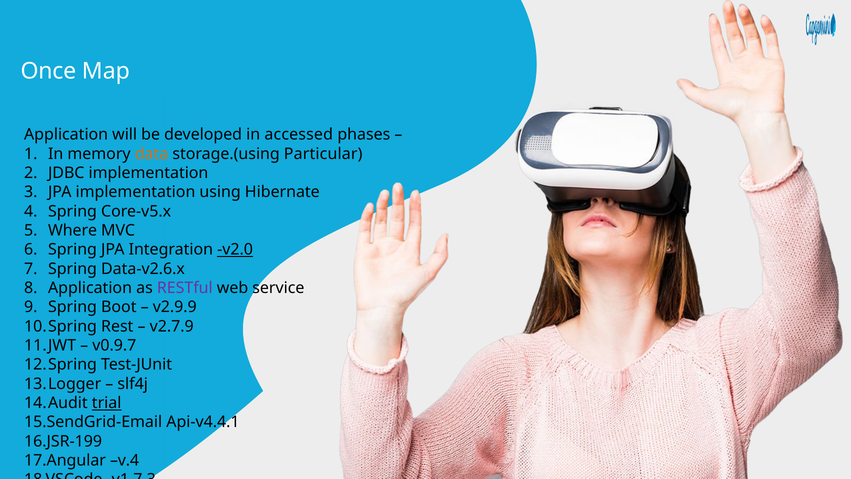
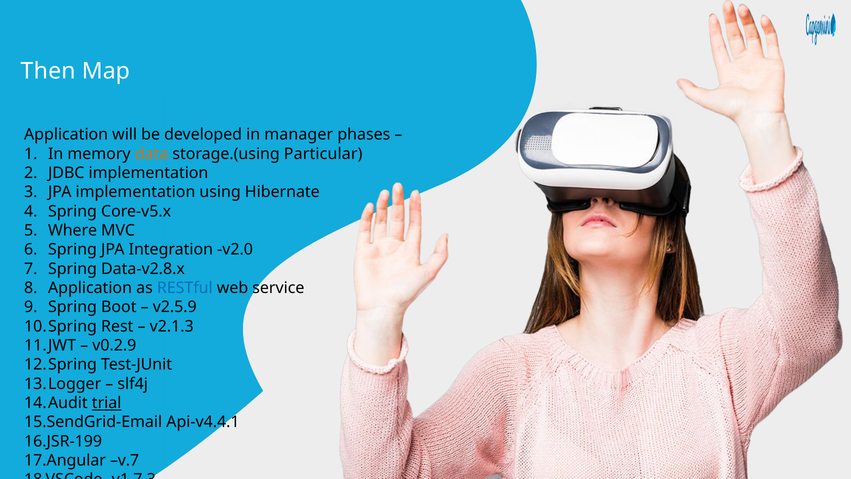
Once: Once -> Then (48, 71)
accessed: accessed -> manager (299, 135)
v2.0 underline: present -> none (235, 250)
Data-v2.6.x: Data-v2.6.x -> Data-v2.8.x (143, 269)
RESTful colour: purple -> blue (185, 288)
v2.9.9: v2.9.9 -> v2.5.9 (175, 307)
v2.7.9: v2.7.9 -> v2.1.3 (172, 326)
v0.9.7: v0.9.7 -> v0.2.9 (114, 345)
v.4: v.4 -> v.7 (125, 460)
